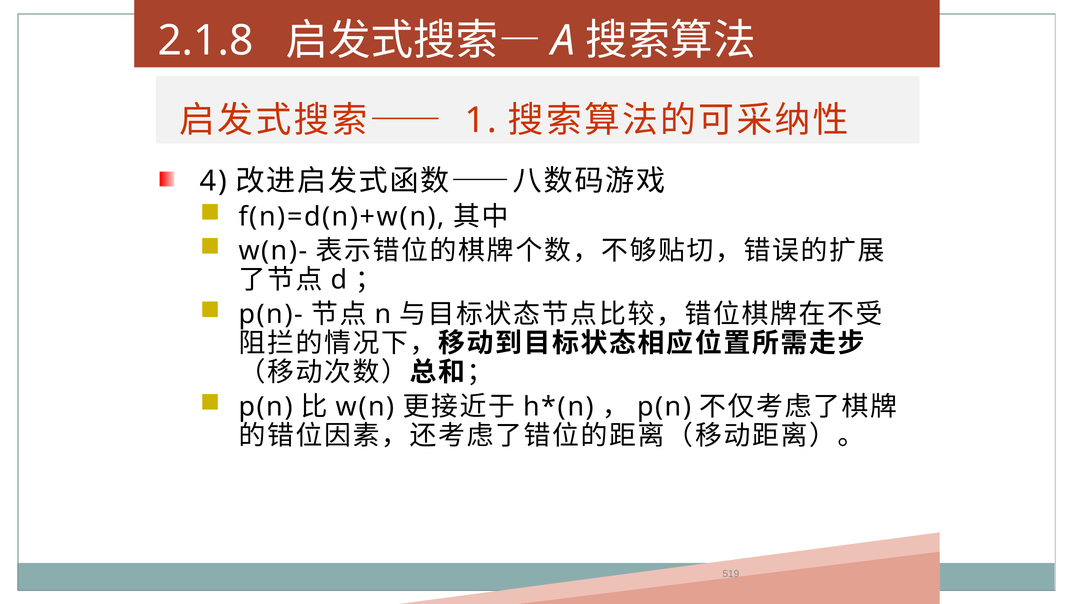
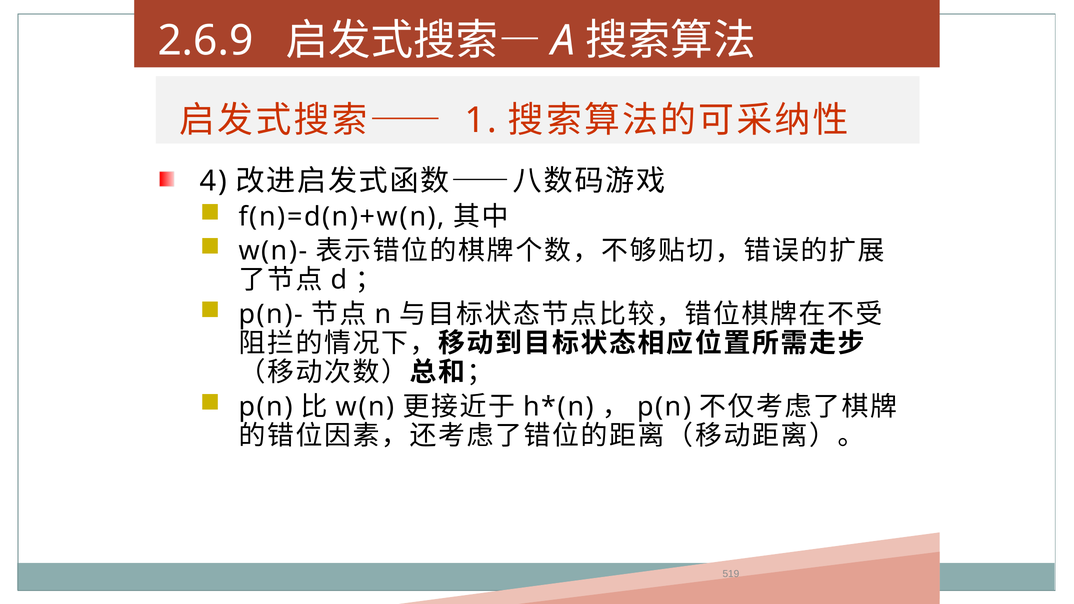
2.1.8: 2.1.8 -> 2.6.9 (206, 41)
